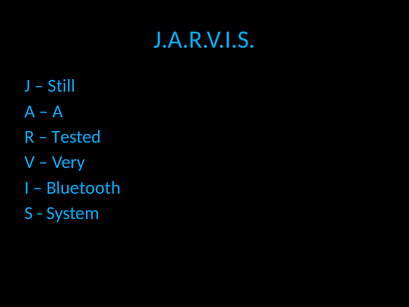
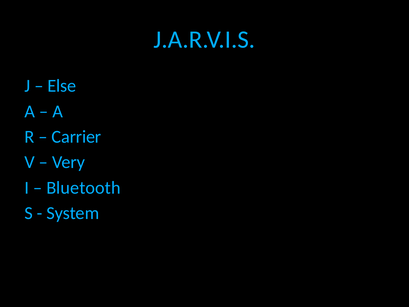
Still: Still -> Else (62, 86)
Tested: Tested -> Carrier (76, 137)
